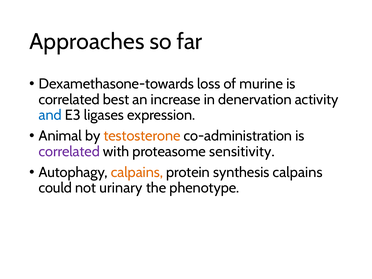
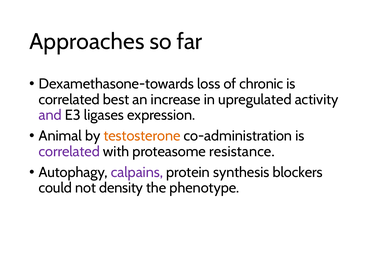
murine: murine -> chronic (261, 84)
denervation: denervation -> upregulated (255, 99)
and colour: blue -> purple (50, 115)
sensitivity: sensitivity -> resistance (242, 152)
calpains colour: orange -> purple (137, 172)
synthesis calpains: calpains -> blockers (298, 172)
urinary: urinary -> density (121, 188)
